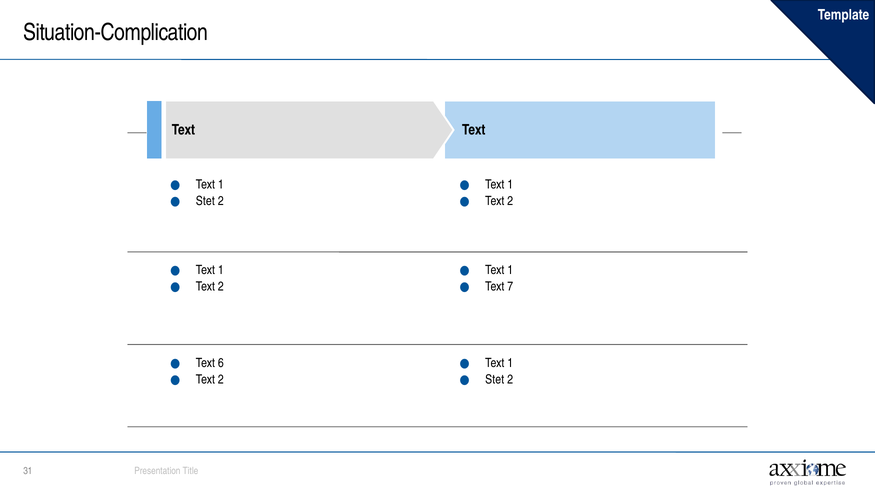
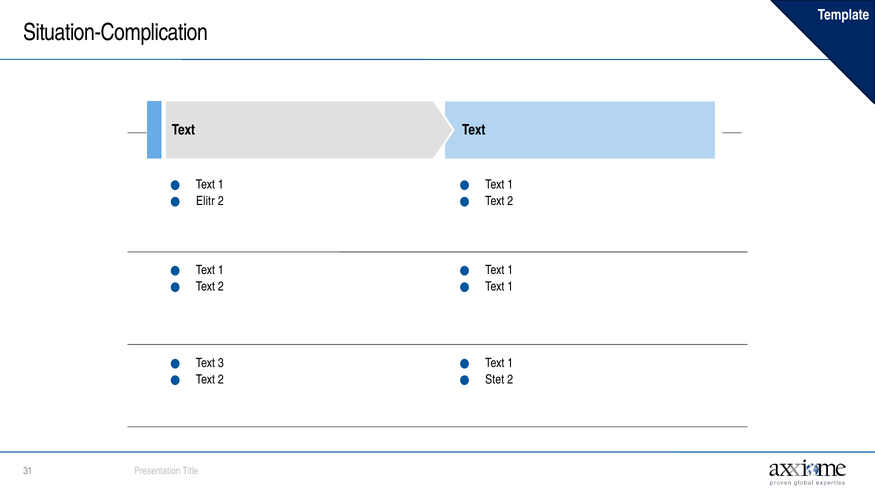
Stet: Stet -> Elitr (205, 201)
7: 7 -> 1 (510, 286)
6: 6 -> 3 (221, 363)
